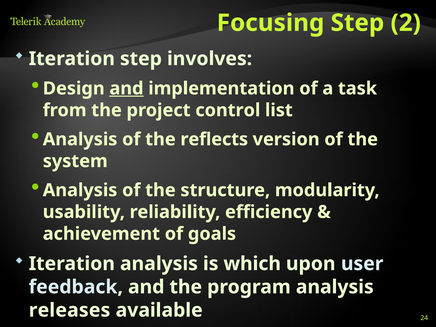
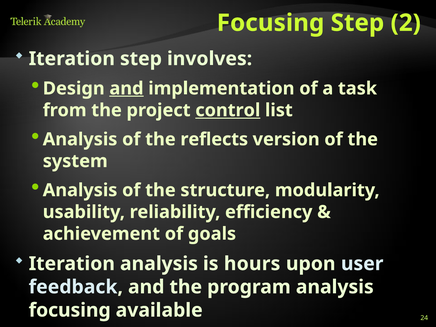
control underline: none -> present (228, 110)
which: which -> hours (252, 264)
releases: releases -> focusing (70, 310)
